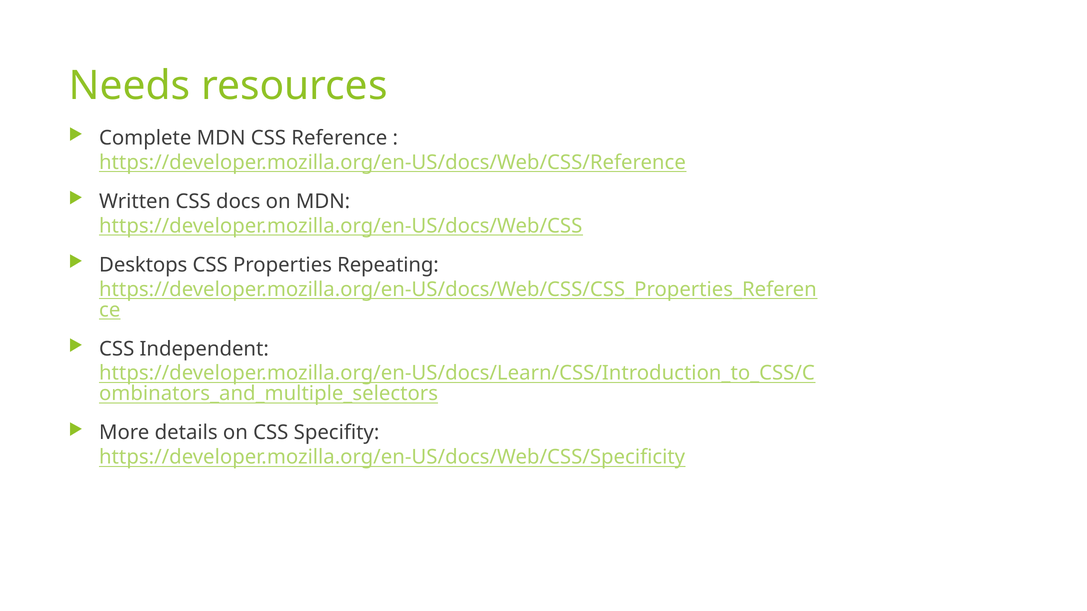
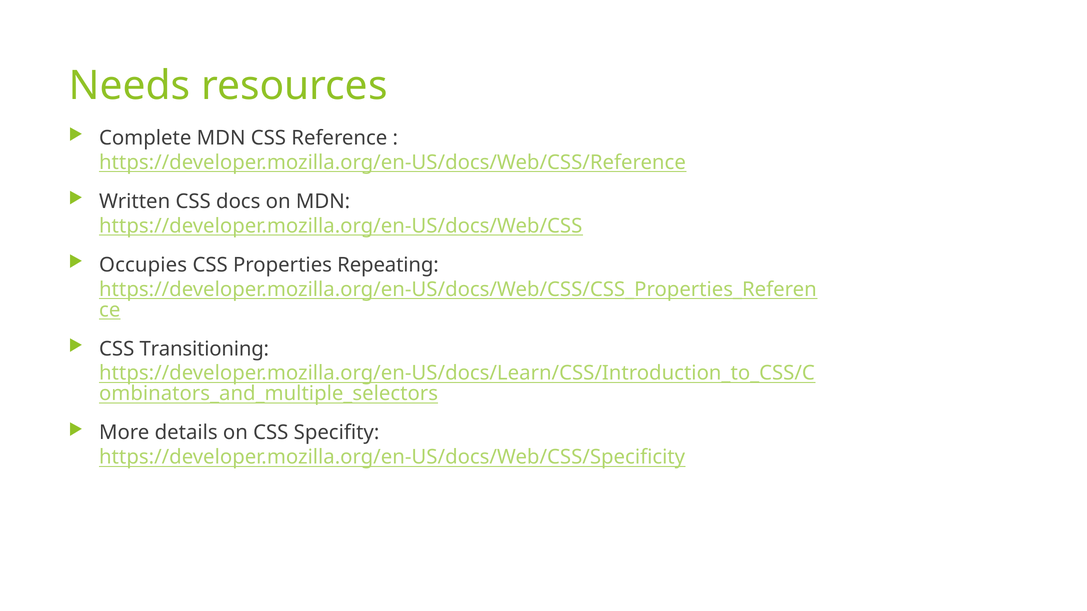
Desktops: Desktops -> Occupies (143, 265)
Independent: Independent -> Transitioning (204, 349)
